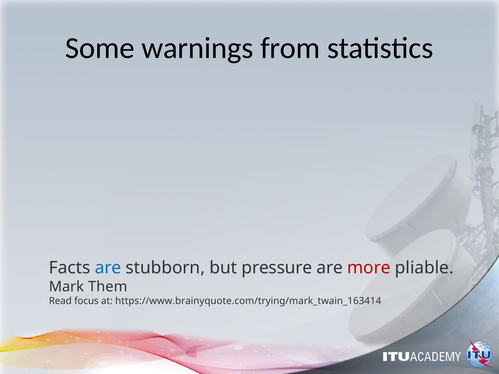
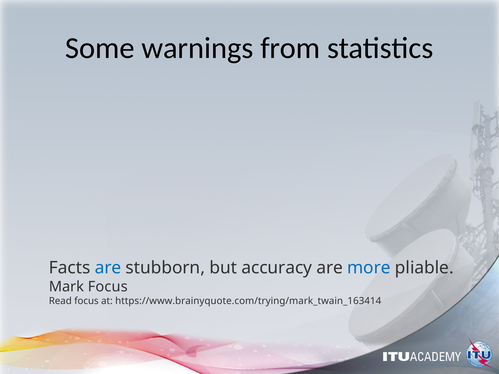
pressure: pressure -> accuracy (277, 268)
more colour: red -> blue (369, 268)
Mark Them: Them -> Focus (108, 287)
